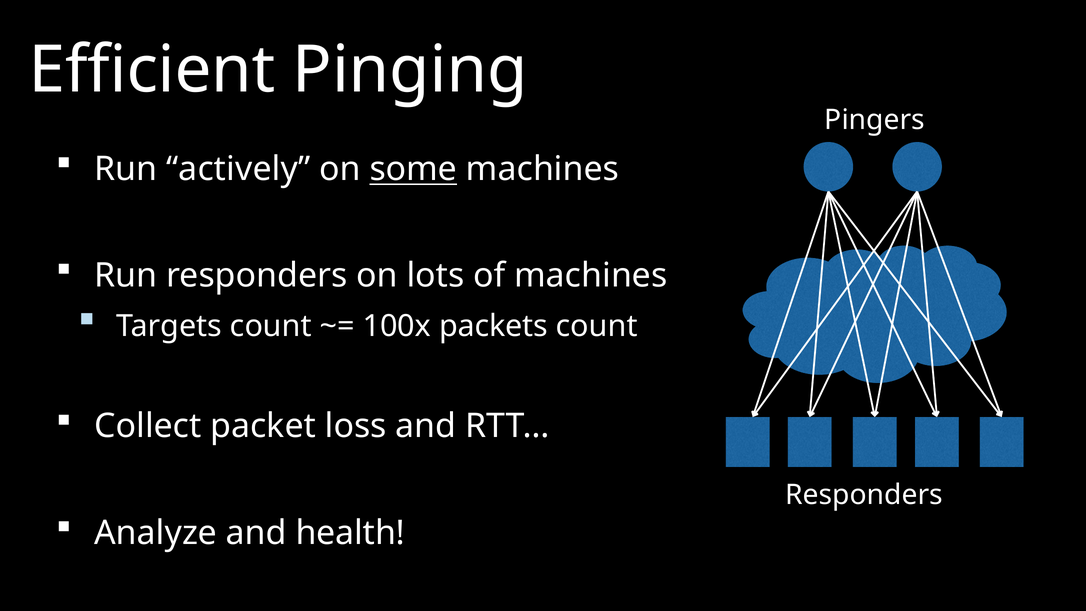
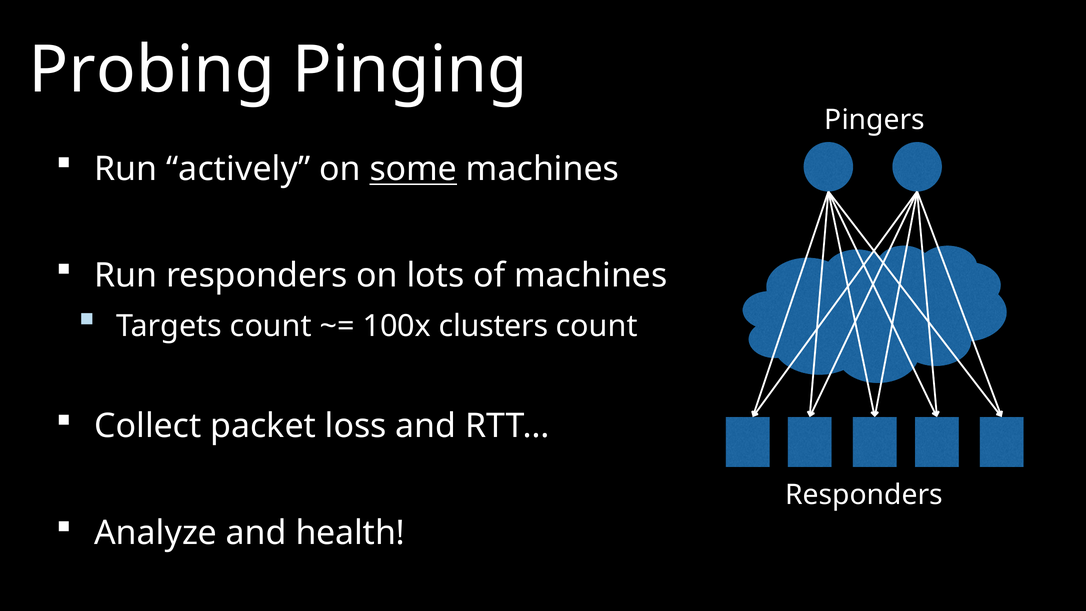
Efficient: Efficient -> Probing (152, 70)
packets: packets -> clusters (494, 326)
